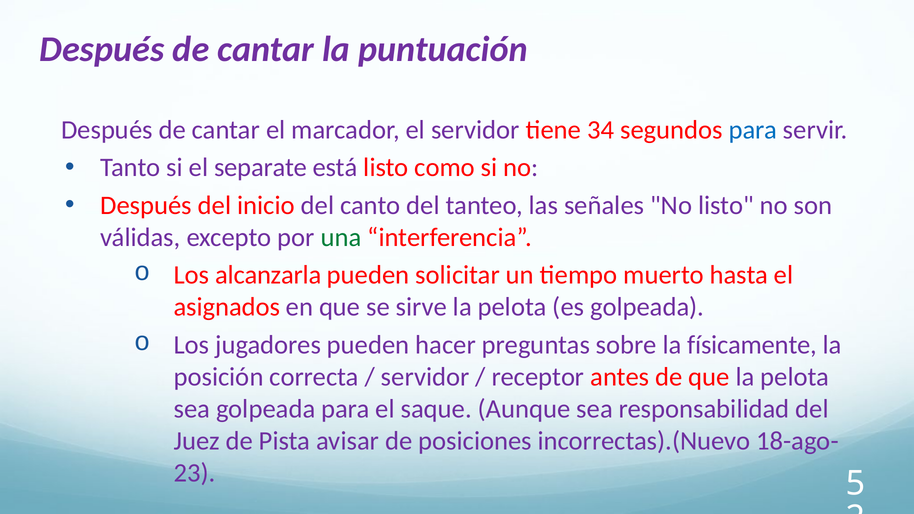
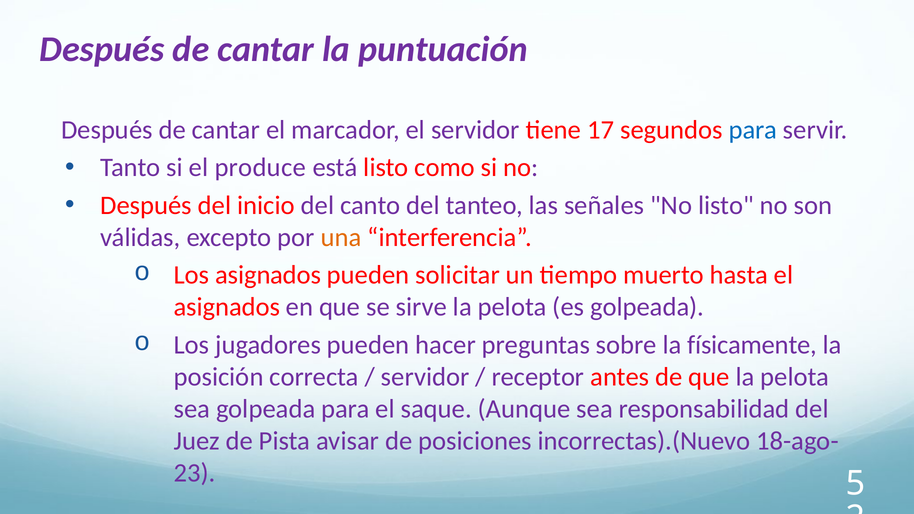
34: 34 -> 17 (601, 130)
separate: separate -> produce (260, 168)
una colour: green -> orange (341, 237)
Los alcanzarla: alcanzarla -> asignados (268, 275)
